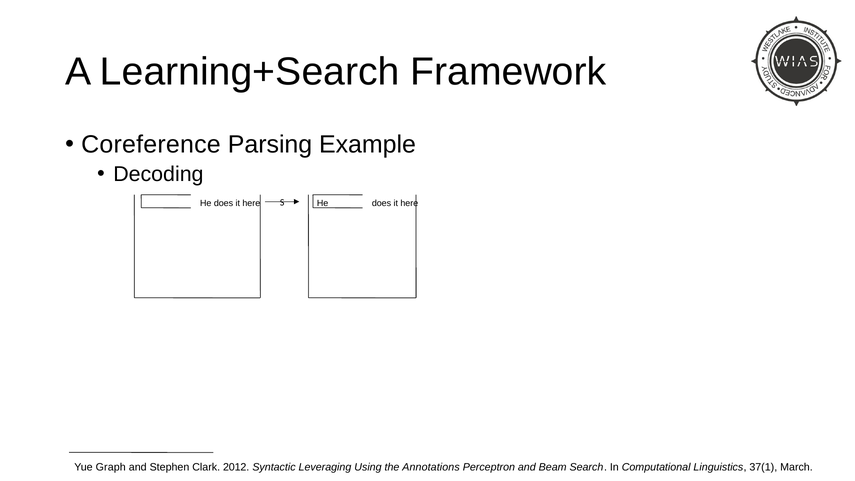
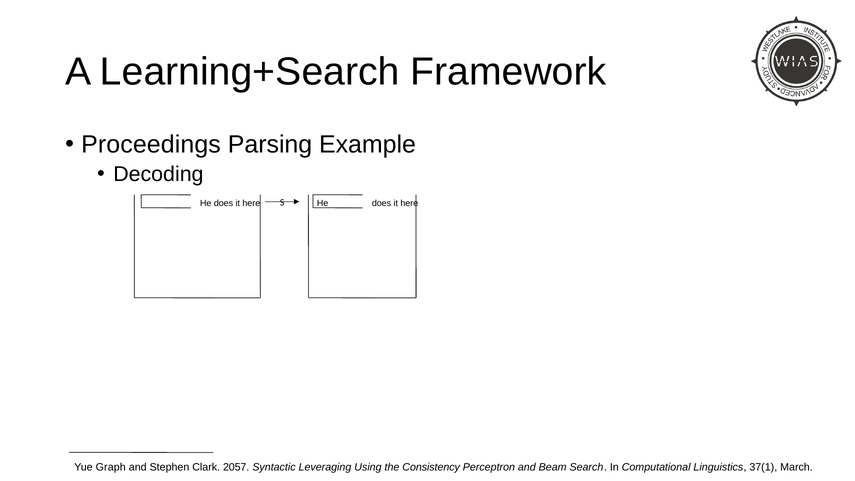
Coreference: Coreference -> Proceedings (151, 145)
2012: 2012 -> 2057 (236, 467)
Annotations: Annotations -> Consistency (431, 467)
